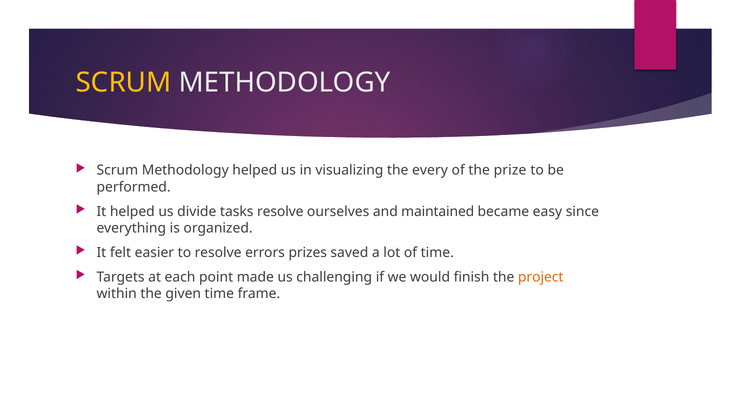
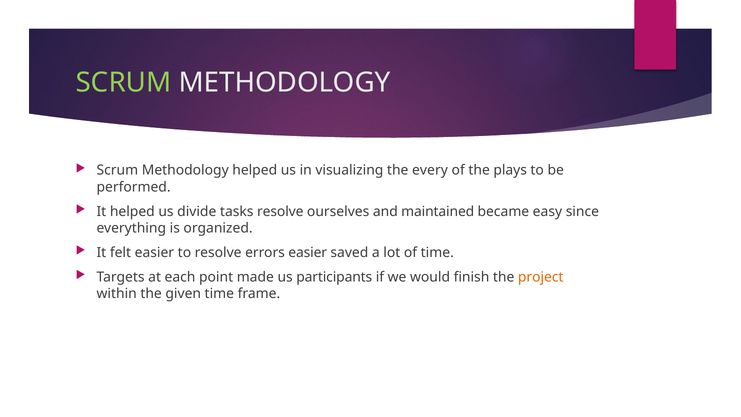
SCRUM colour: yellow -> light green (124, 83)
prize: prize -> plays (510, 170)
errors prizes: prizes -> easier (308, 252)
challenging: challenging -> participants (334, 277)
